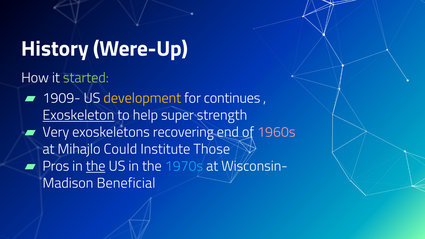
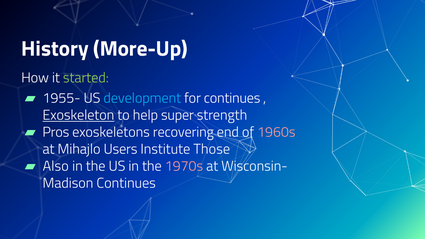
Were-Up: Were-Up -> More-Up (140, 49)
1909-: 1909- -> 1955- (62, 98)
development colour: yellow -> light blue (142, 98)
Very: Very -> Pros (56, 132)
Could: Could -> Users (121, 149)
Pros: Pros -> Also (56, 166)
the underline: present -> none (96, 166)
1970s colour: light blue -> pink (184, 166)
Beneficial: Beneficial -> Continues (126, 183)
